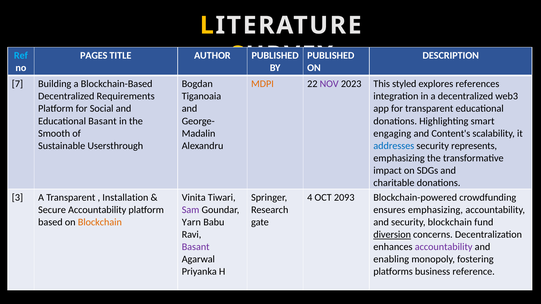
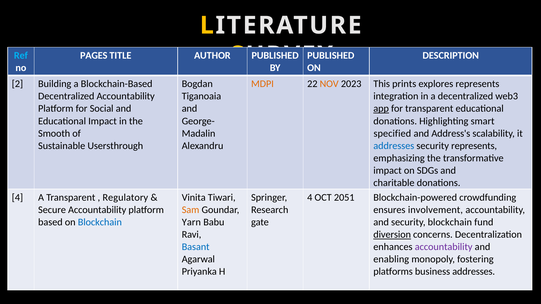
7: 7 -> 2 (17, 84)
NOV colour: purple -> orange (329, 84)
styled: styled -> prints (404, 84)
explores references: references -> represents (477, 84)
Decentralized Requirements: Requirements -> Accountability (126, 96)
app underline: none -> present (381, 109)
Educational Basant: Basant -> Impact (103, 121)
engaging: engaging -> specified (392, 134)
Content's: Content's -> Address's (451, 134)
3: 3 -> 4 (17, 198)
Installation: Installation -> Regulatory (125, 198)
2093: 2093 -> 2051 (344, 198)
Sam colour: purple -> orange (191, 210)
ensures emphasizing: emphasizing -> involvement (435, 210)
Blockchain colour: orange -> blue (100, 222)
Basant colour: purple -> blue (196, 247)
business reference: reference -> addresses (474, 272)
